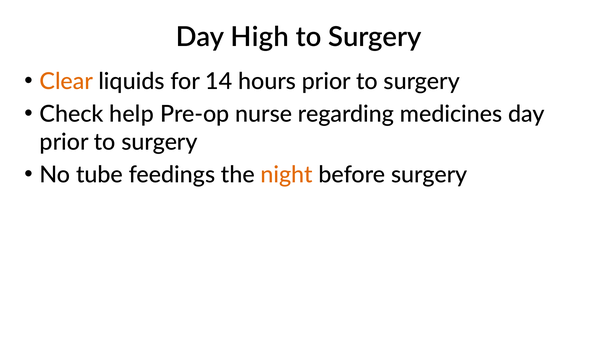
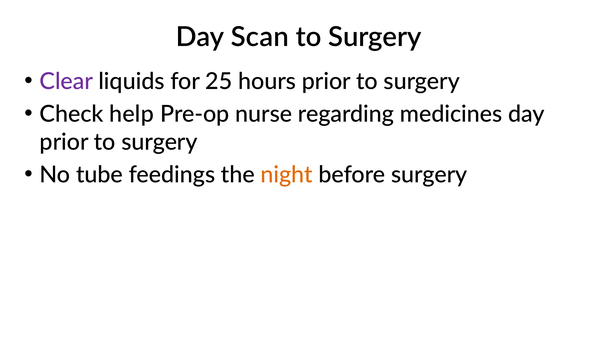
High: High -> Scan (260, 37)
Clear colour: orange -> purple (66, 82)
14: 14 -> 25 (219, 82)
